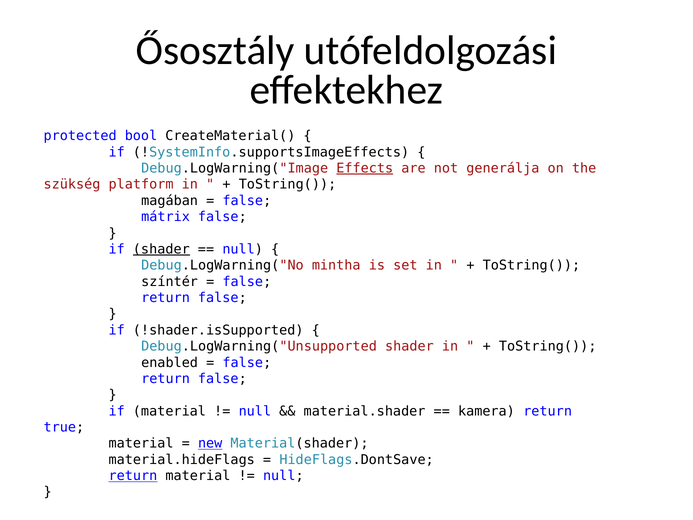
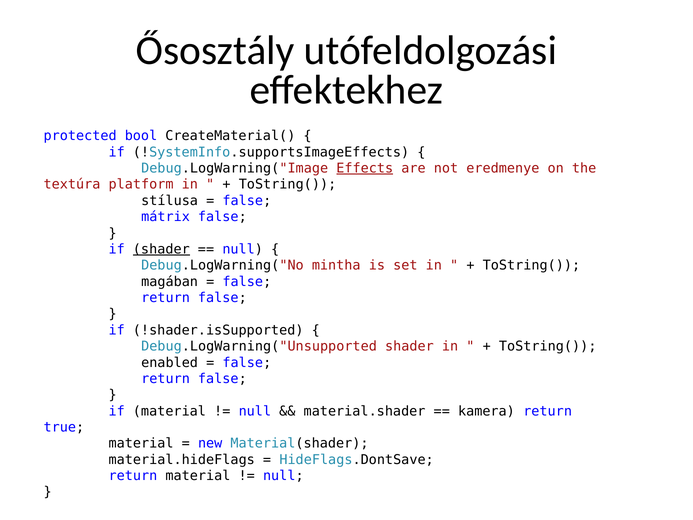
generálja: generálja -> eredmenye (503, 168)
szükség: szükség -> textúra (72, 184)
magában: magában -> stílusa (170, 201)
színtér: színtér -> magában (170, 281)
new underline: present -> none (210, 443)
return underline: present -> none (133, 476)
